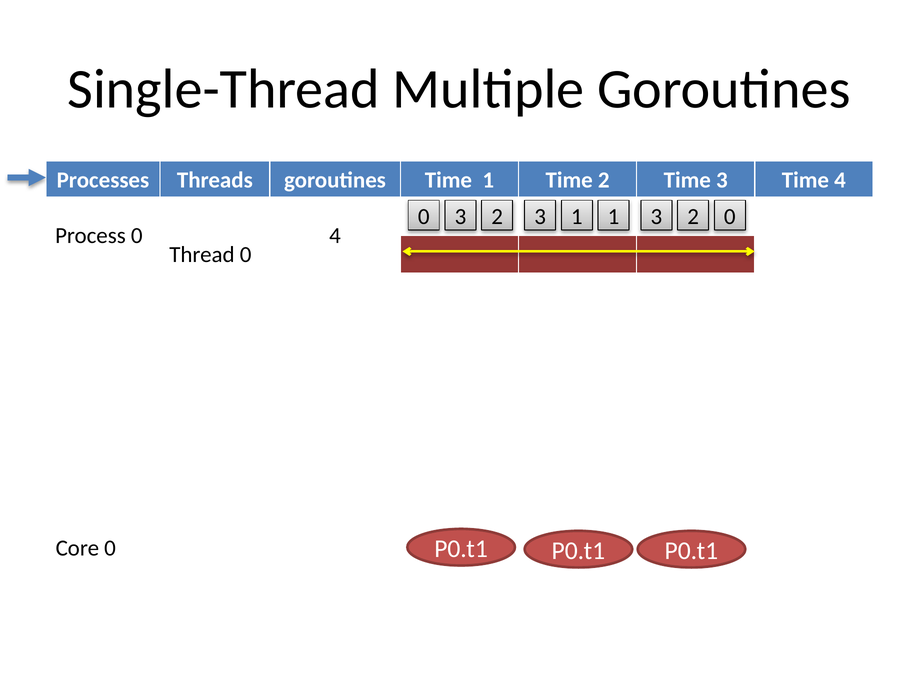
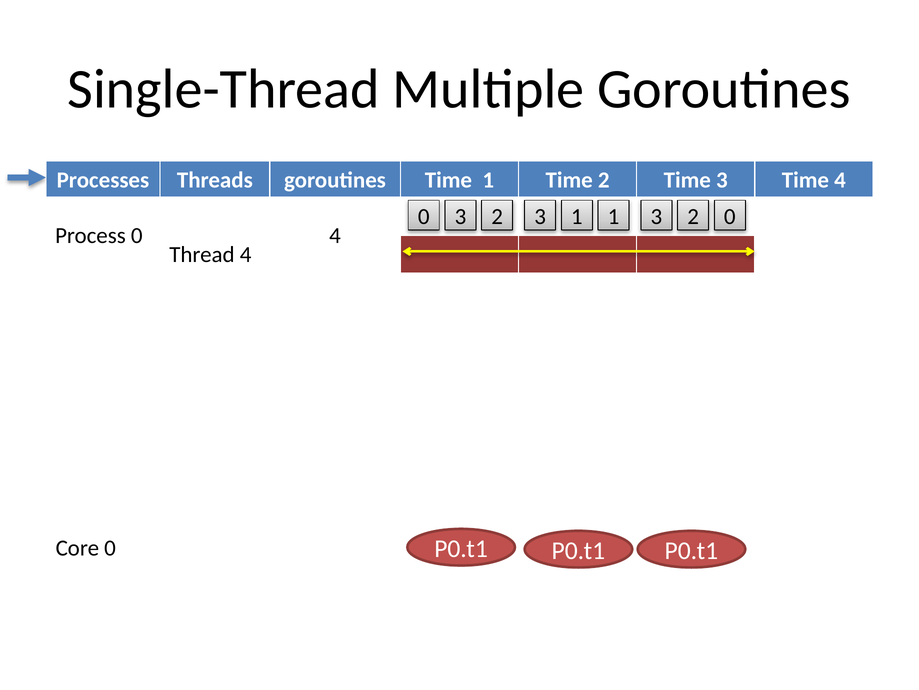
Thread 0: 0 -> 4 (246, 254)
